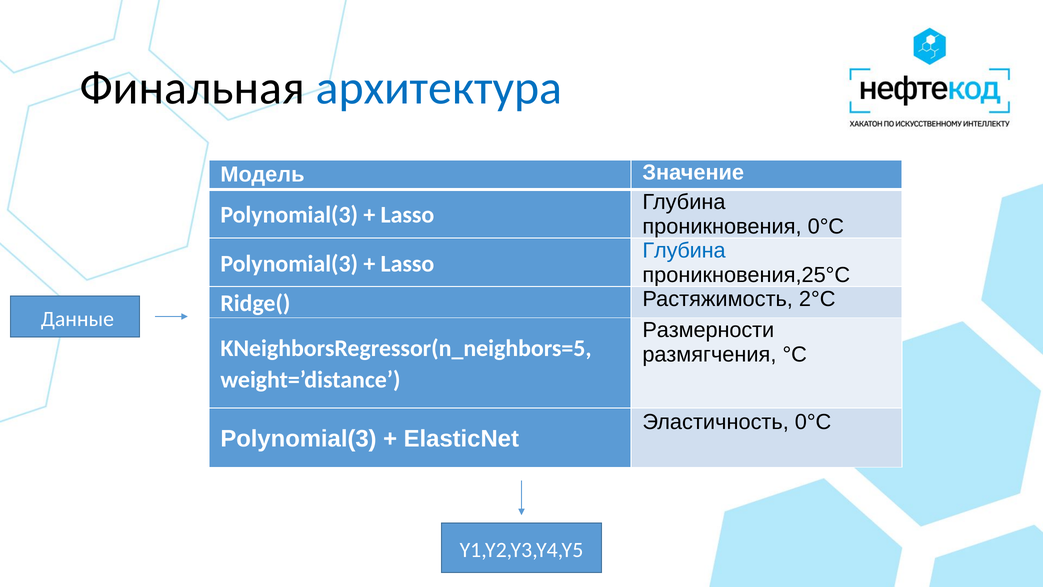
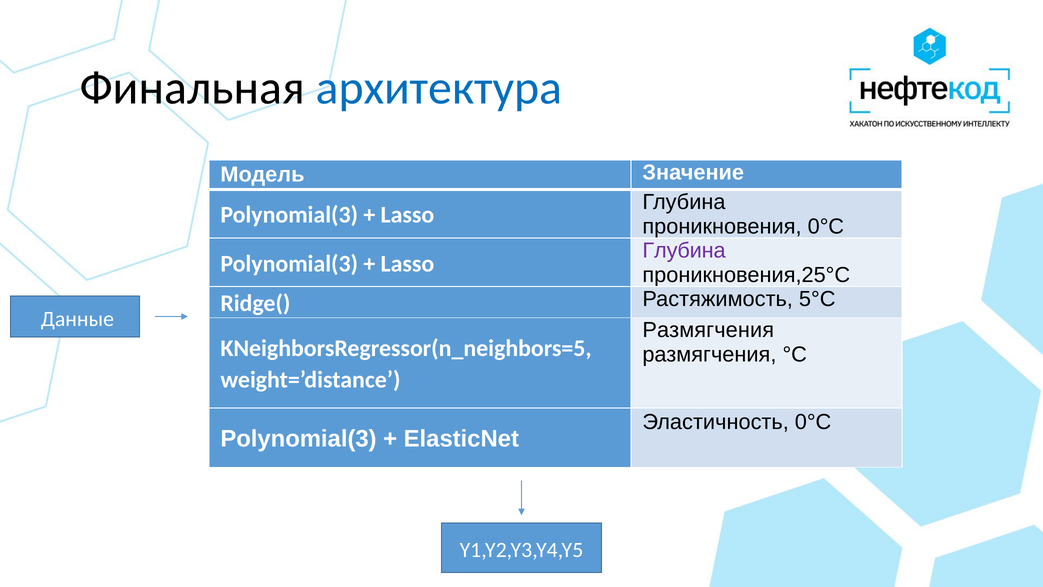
Глубина colour: blue -> purple (684, 250)
2°С: 2°С -> 5°С (817, 299)
Размерности: Размерности -> Размягчения (708, 330)
